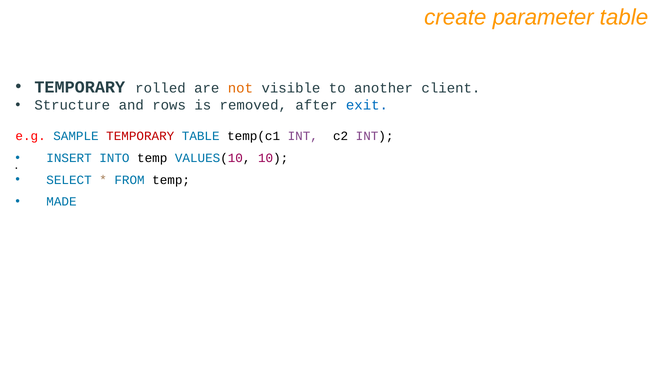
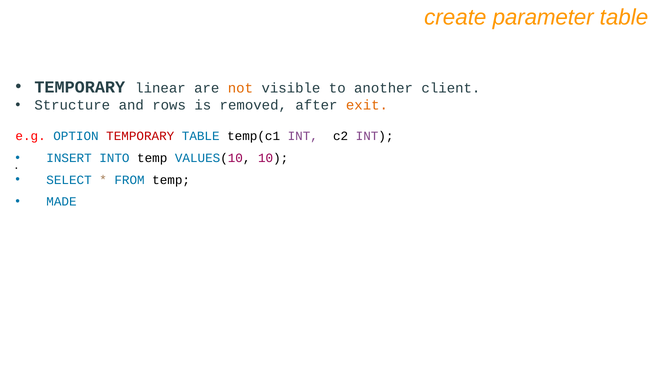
rolled: rolled -> linear (160, 88)
exit colour: blue -> orange (367, 105)
SAMPLE: SAMPLE -> OPTION (76, 136)
